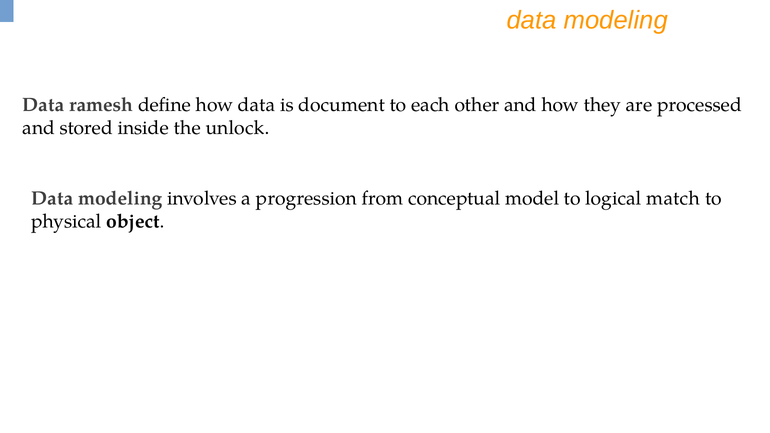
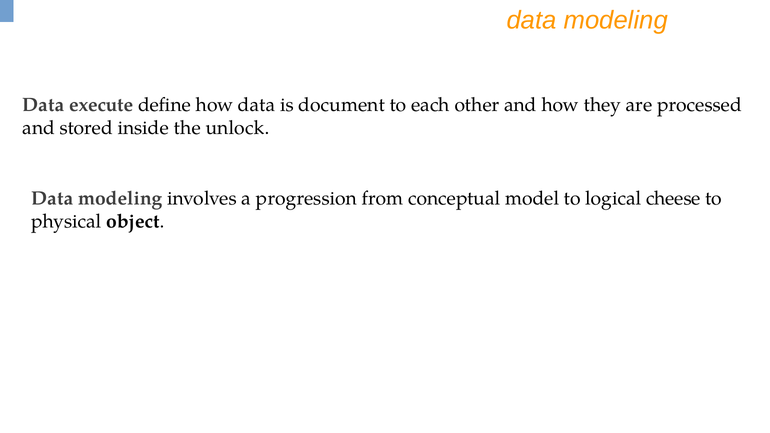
ramesh: ramesh -> execute (101, 105)
match: match -> cheese (673, 199)
